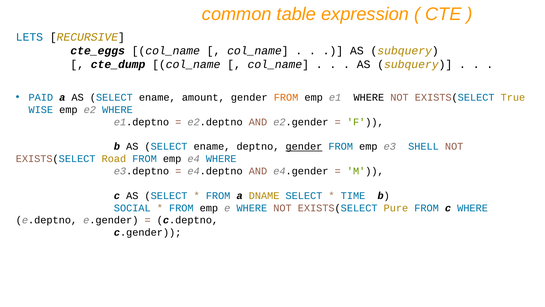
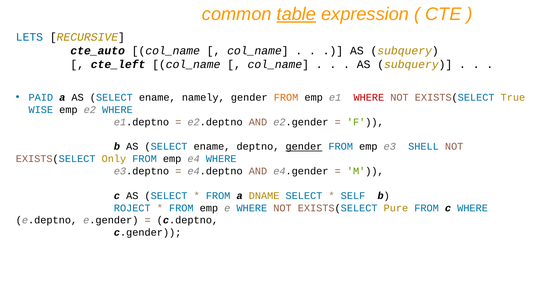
table underline: none -> present (296, 14)
cte_eggs: cte_eggs -> cte_auto (98, 51)
cte_dump: cte_dump -> cte_left (118, 64)
amount: amount -> namely (203, 97)
WHERE colour: black -> red (369, 97)
Road: Road -> Only (114, 159)
TIME: TIME -> SELF (353, 195)
SOCIAL: SOCIAL -> ROJECT (132, 208)
